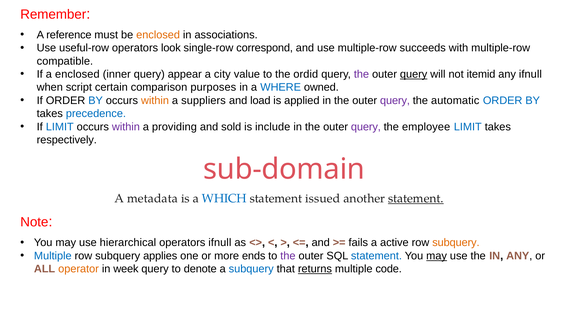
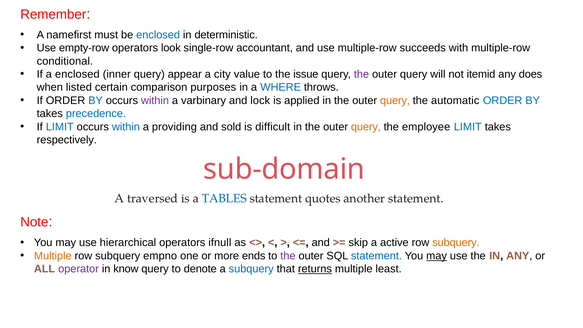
reference: reference -> namefirst (69, 35)
enclosed colour: orange -> blue (158, 35)
associations: associations -> deterministic (226, 35)
useful-row: useful-row -> empty-row (84, 48)
correspond: correspond -> accountant (265, 48)
compatible: compatible -> conditional (65, 61)
ordid: ordid -> issue (306, 74)
query underline: present -> none (414, 74)
any ifnull: ifnull -> does (531, 74)
script: script -> listed (79, 87)
owned: owned -> throws (321, 87)
within colour: orange -> purple (155, 100)
suppliers: suppliers -> varbinary (204, 100)
load: load -> lock (260, 100)
query colour: purple -> orange (395, 100)
within colour: purple -> blue (126, 127)
include: include -> difficult (273, 127)
query colour: purple -> orange (366, 127)
metadata: metadata -> traversed (153, 198)
WHICH: WHICH -> TABLES (224, 198)
issued: issued -> quotes (323, 198)
statement underline: present -> none (416, 198)
fails: fails -> skip (358, 243)
Multiple colour: blue -> orange (53, 256)
applies: applies -> empno (160, 256)
operator colour: orange -> purple (79, 269)
week: week -> know (126, 269)
code: code -> least (389, 269)
